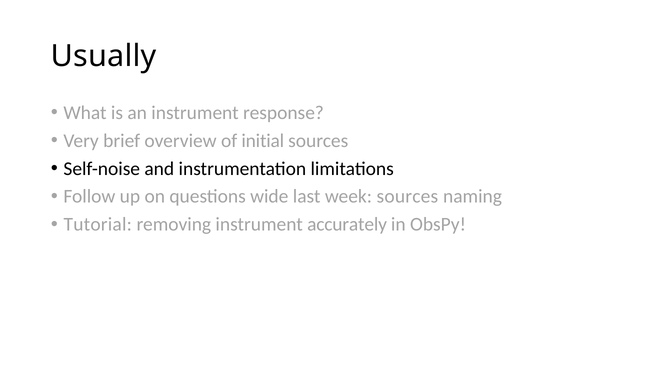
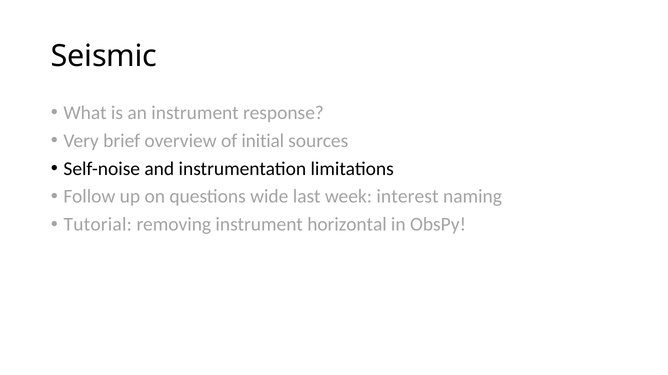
Usually: Usually -> Seismic (104, 56)
week sources: sources -> interest (407, 197)
accurately: accurately -> horizontal (347, 225)
